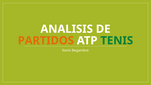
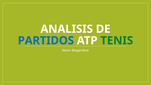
PARTIDOS colour: orange -> blue (46, 41)
